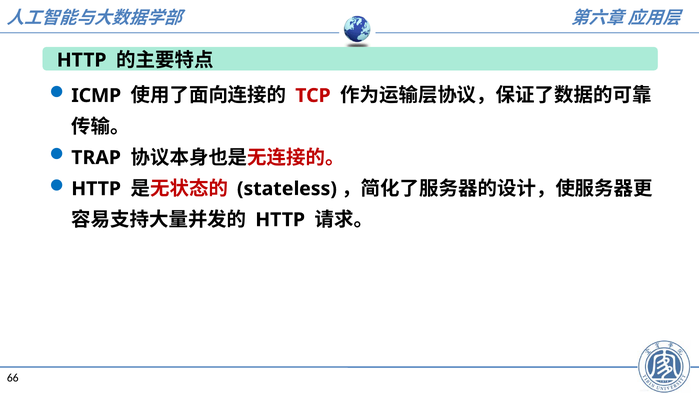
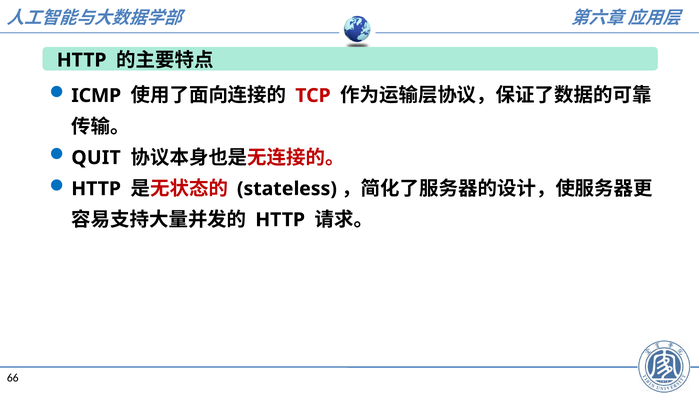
TRAP: TRAP -> QUIT (96, 158)
